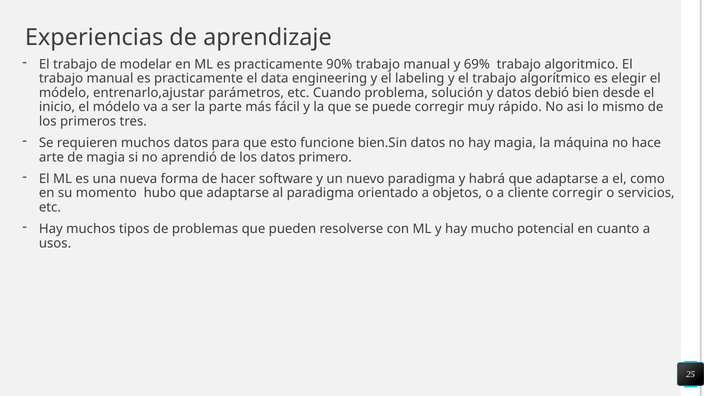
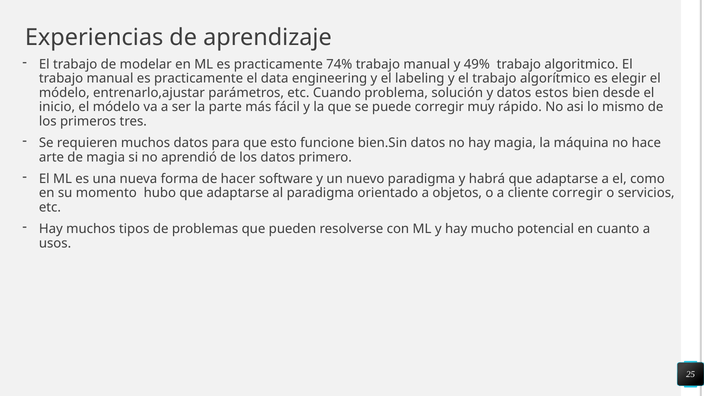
90%: 90% -> 74% (339, 64)
69%: 69% -> 49% (477, 64)
debió: debió -> estos (552, 93)
